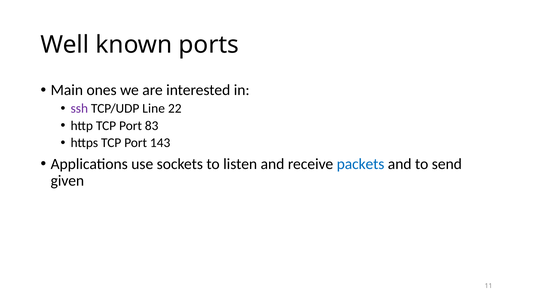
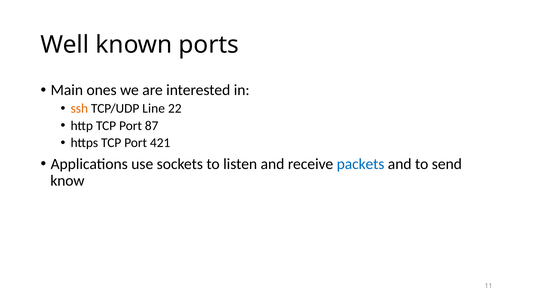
ssh colour: purple -> orange (79, 108)
83: 83 -> 87 (152, 126)
143: 143 -> 421 (160, 143)
given: given -> know (67, 181)
